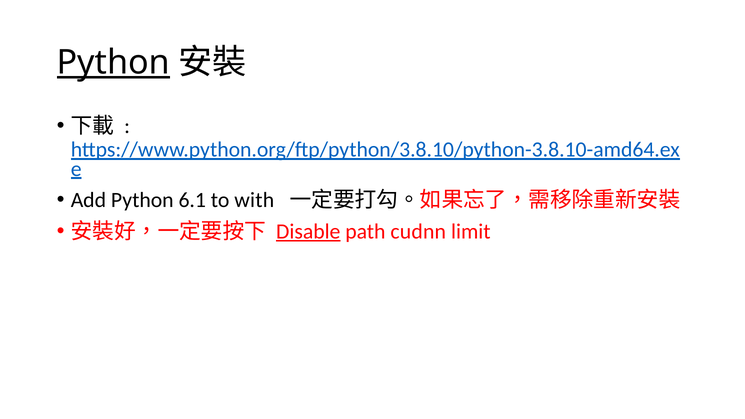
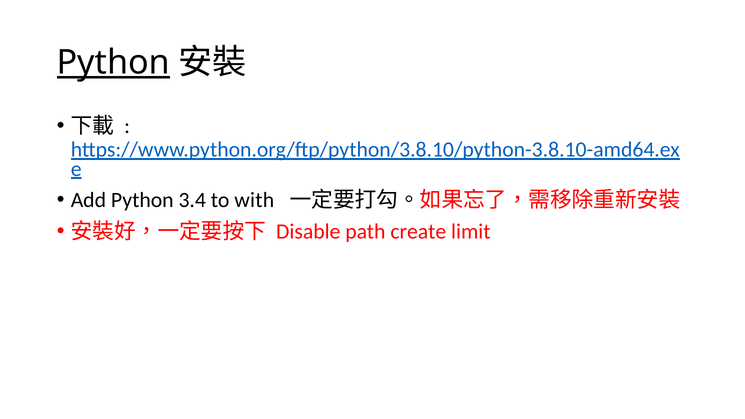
6.1: 6.1 -> 3.4 (192, 200)
Disable underline: present -> none (308, 231)
cudnn: cudnn -> create (418, 231)
